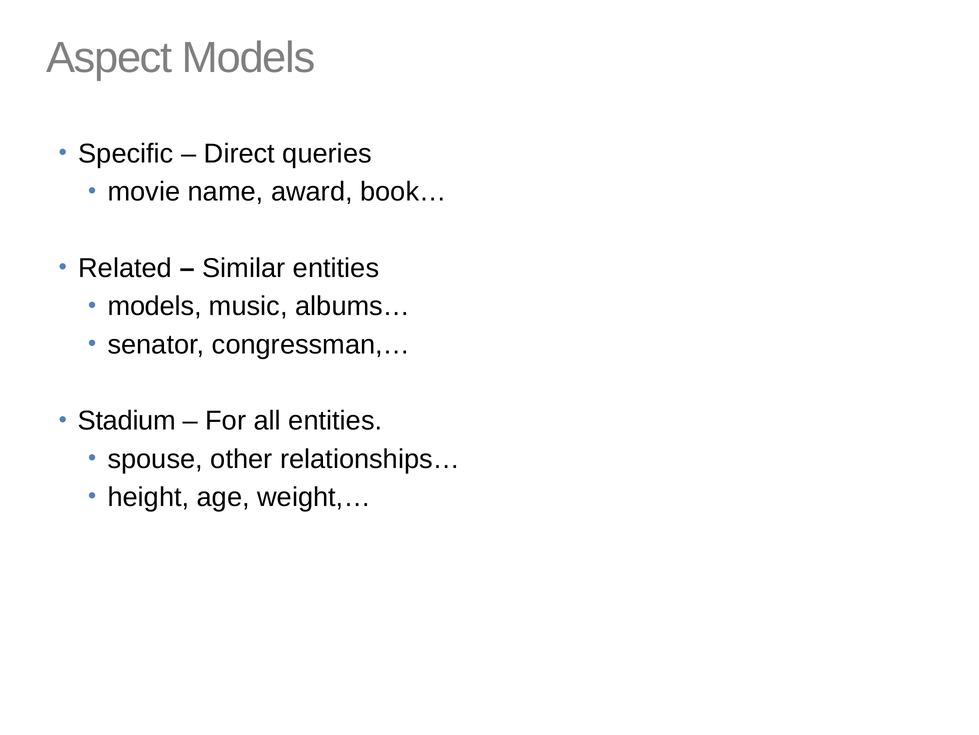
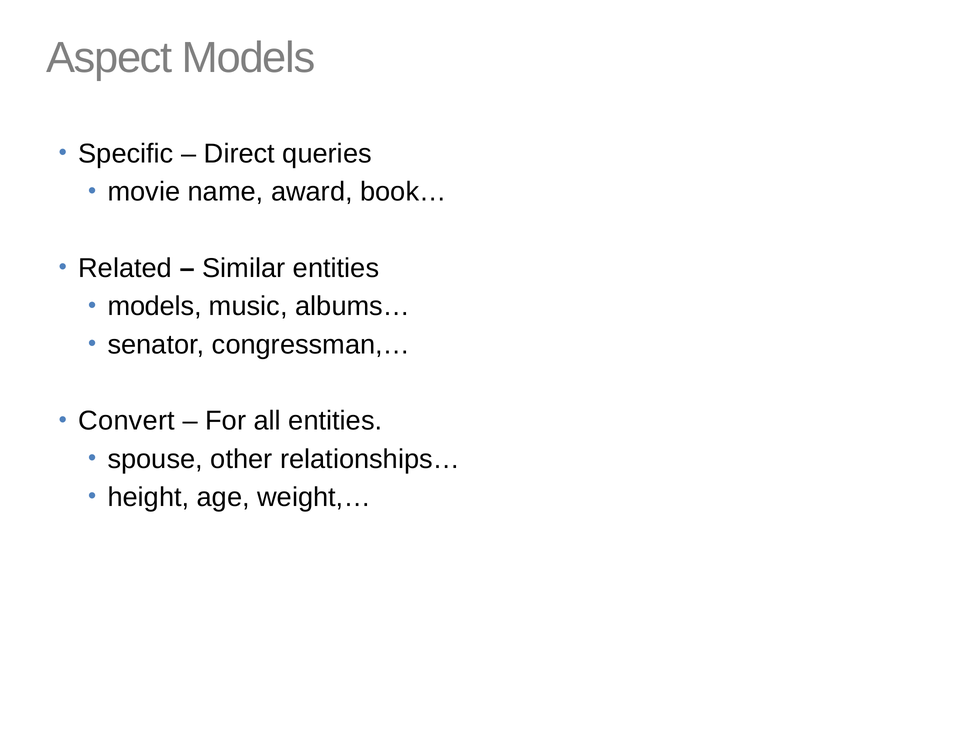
Stadium: Stadium -> Convert (127, 421)
